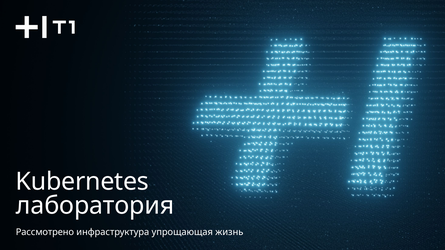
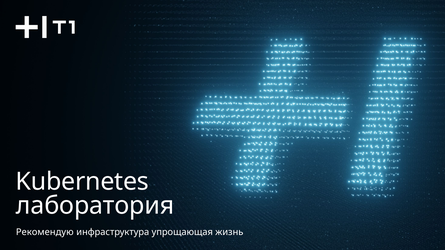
Рассмотрено: Рассмотрено -> Рекомендую (45, 232)
